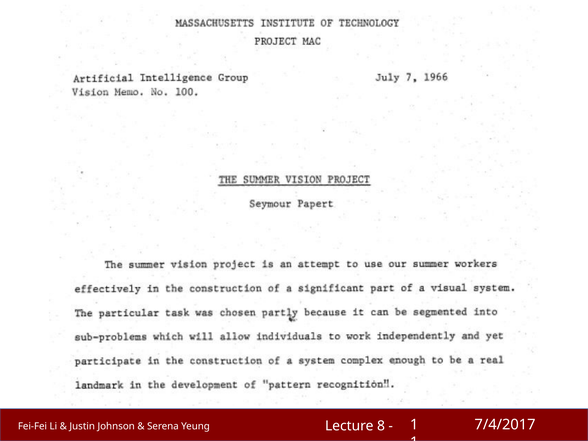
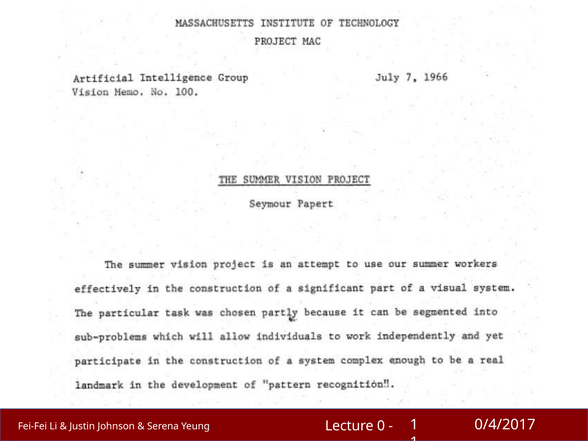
7/4/2017: 7/4/2017 -> 0/4/2017 (505, 425)
8: 8 -> 0 (381, 426)
